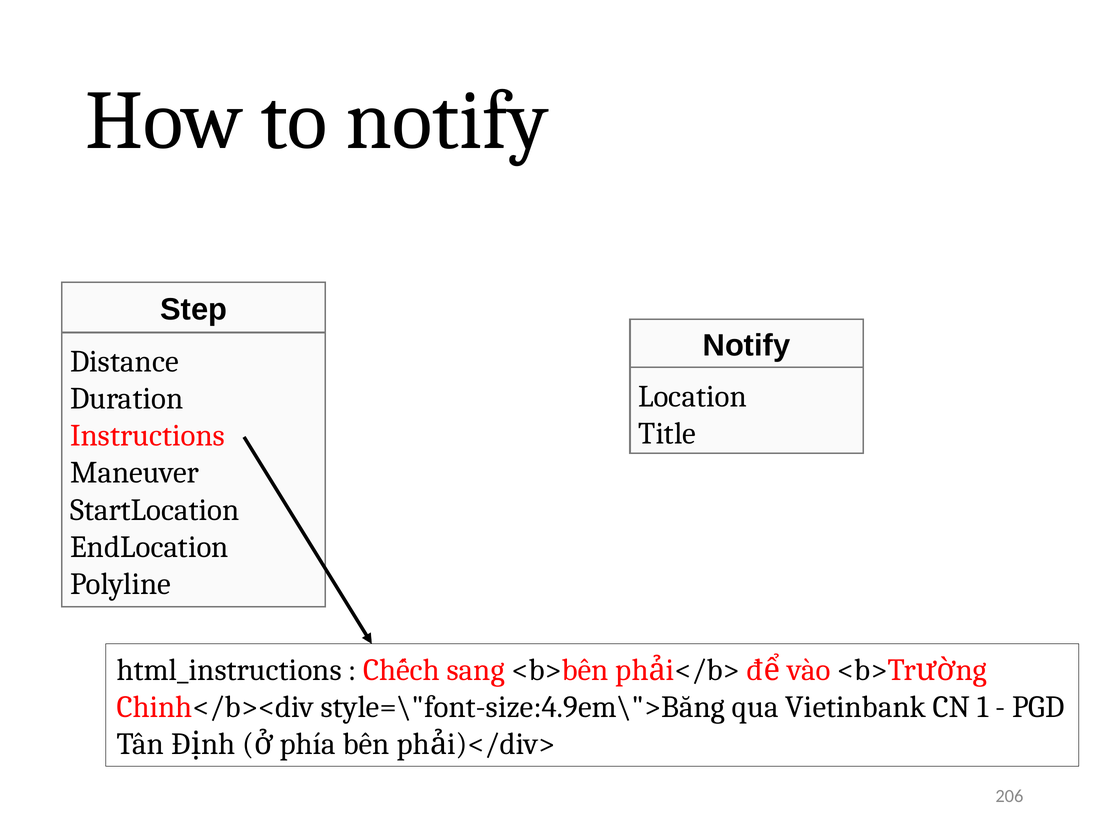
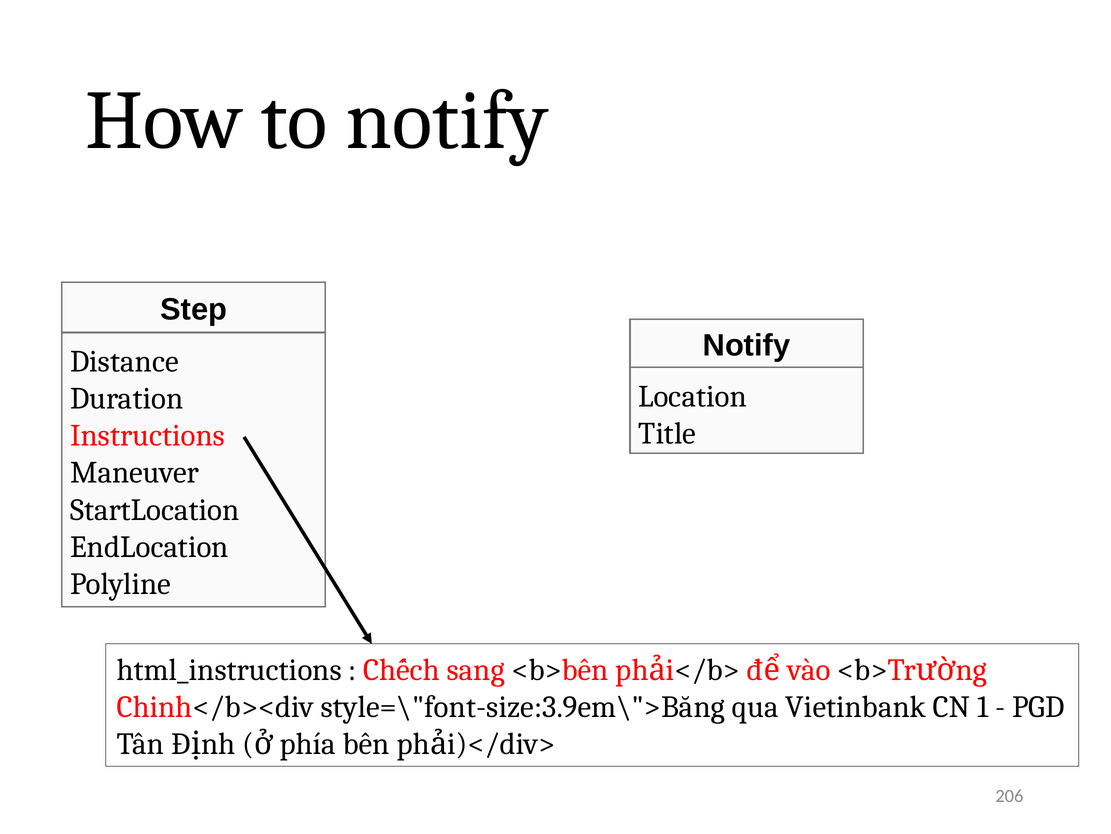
style=\"font-size:4.9em\">Băng: style=\"font-size:4.9em\">Băng -> style=\"font-size:3.9em\">Băng (523, 707)
